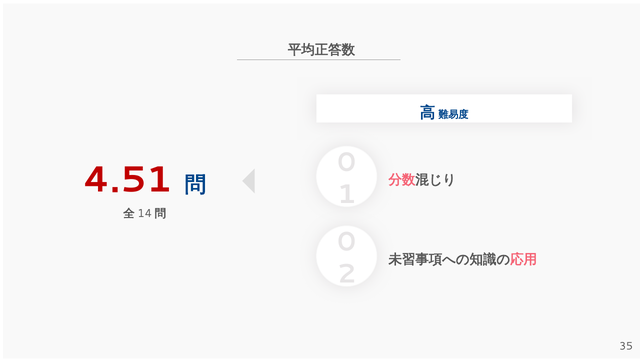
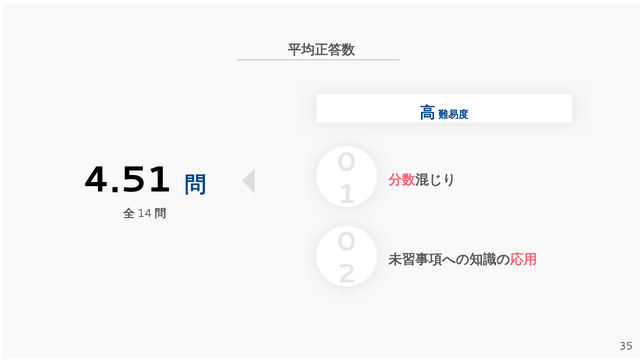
4.51 colour: red -> black (128, 180)
